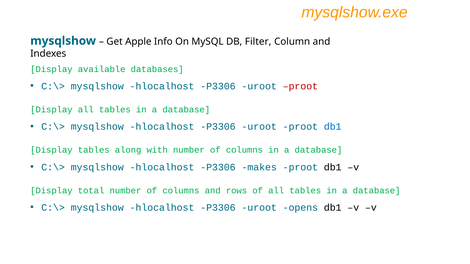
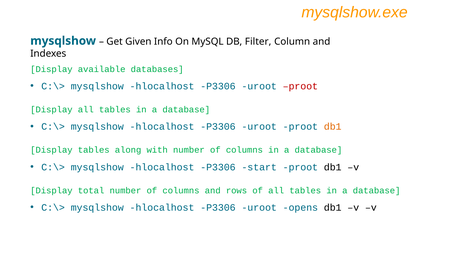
Apple: Apple -> Given (138, 42)
db1 colour: blue -> orange (333, 127)
makes: makes -> start (259, 167)
